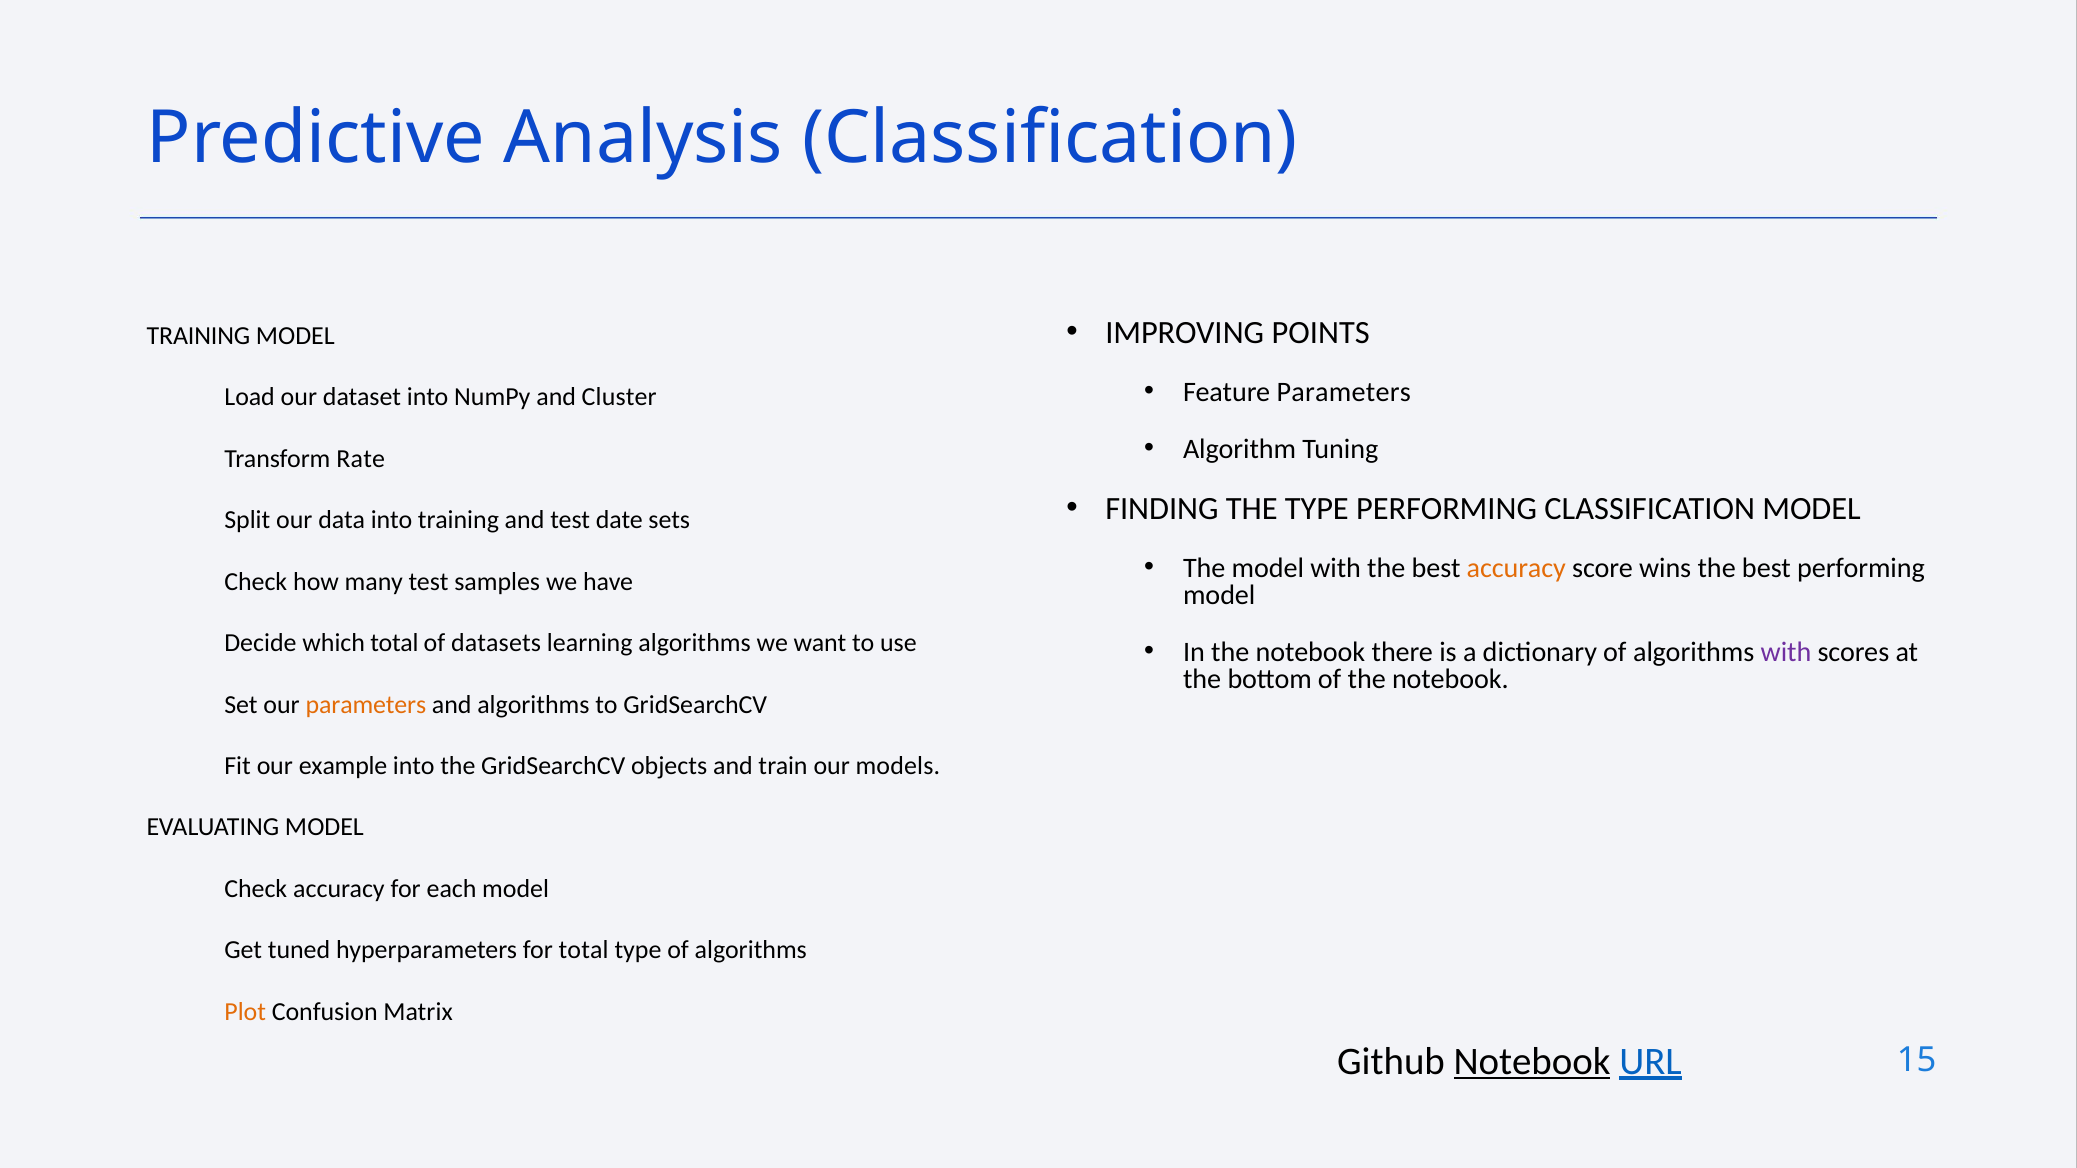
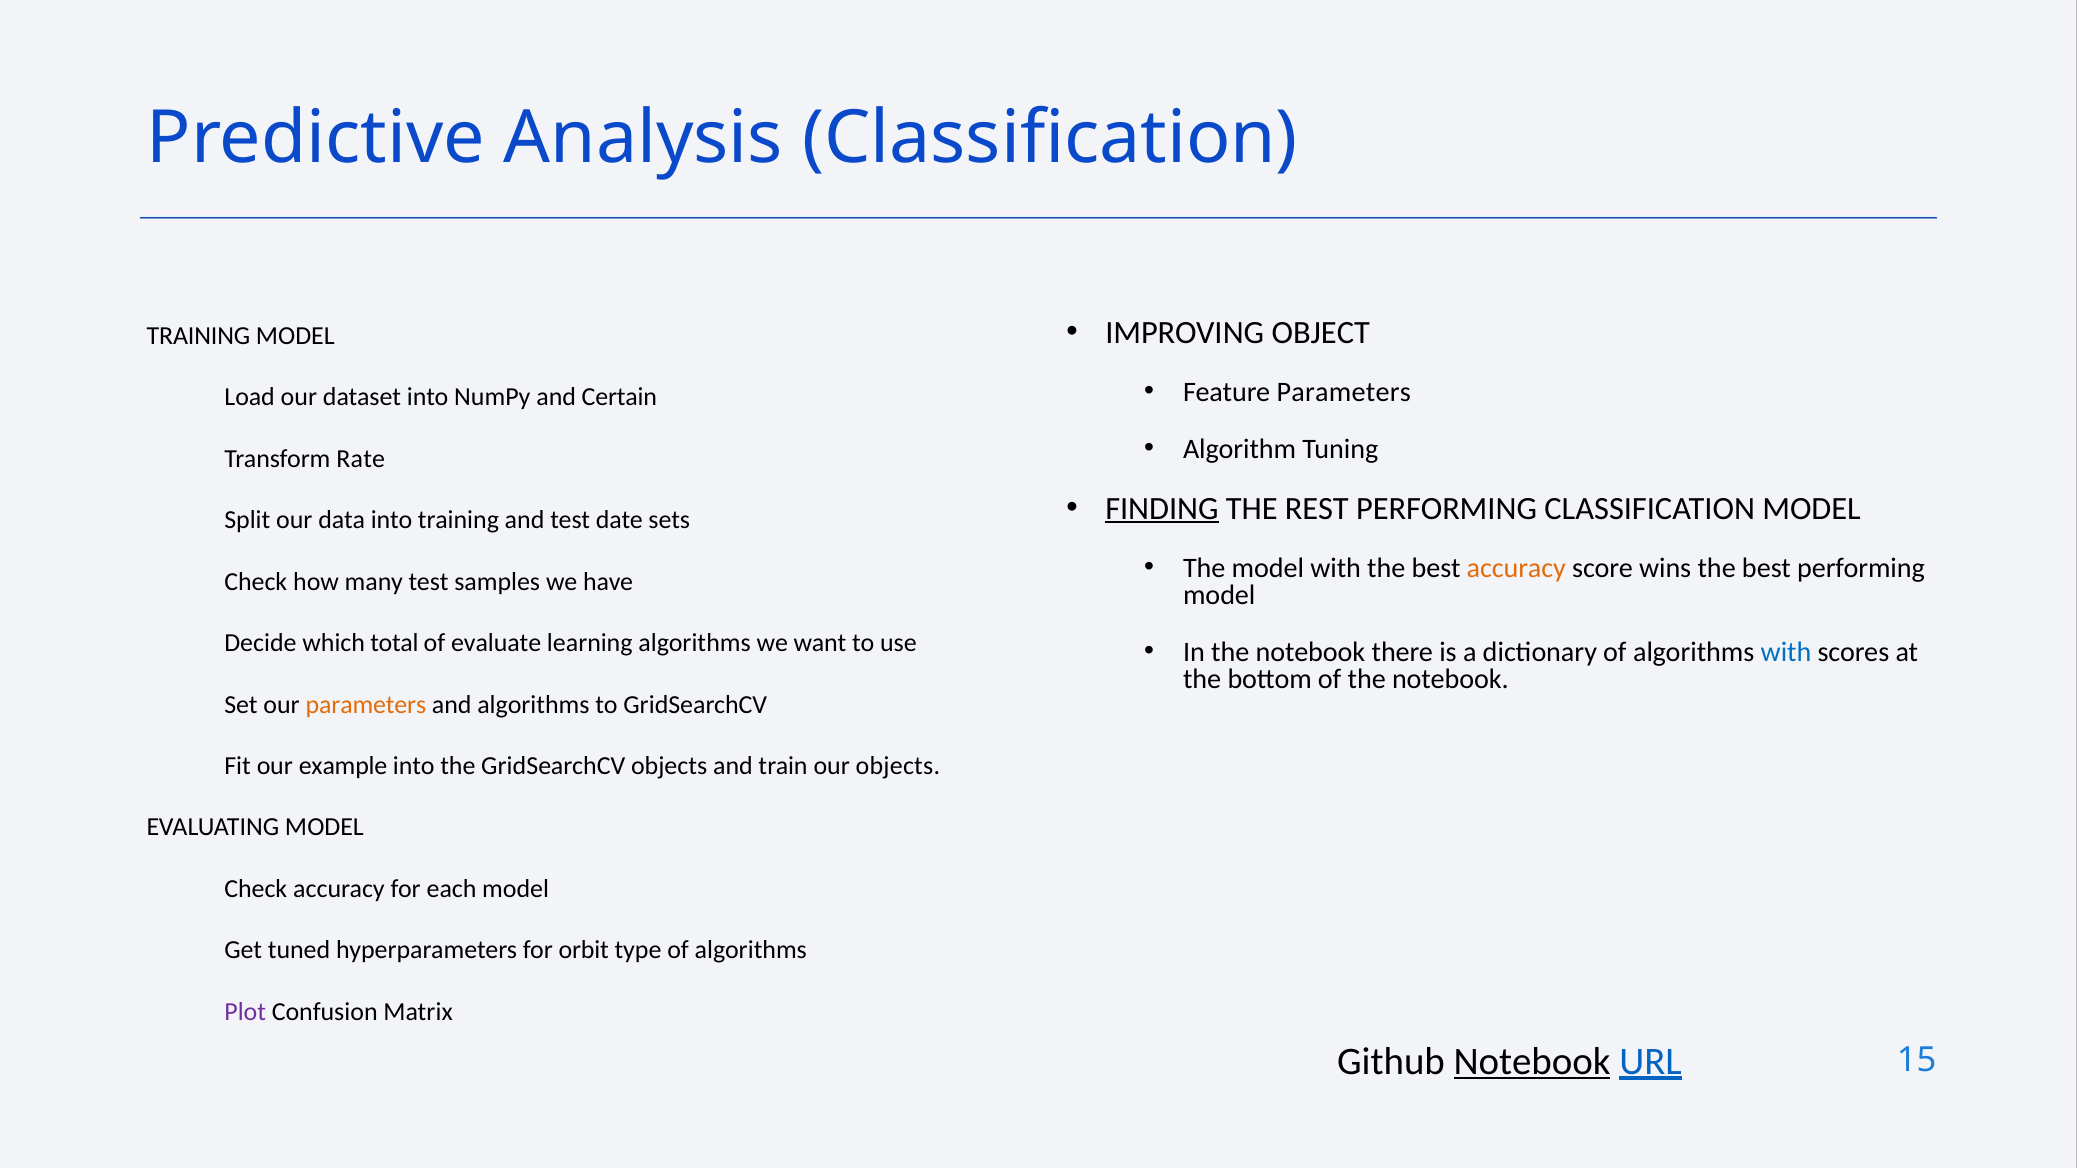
POINTS: POINTS -> OBJECT (1321, 333)
Cluster: Cluster -> Certain (619, 397)
FINDING underline: none -> present (1162, 509)
THE TYPE: TYPE -> REST (1317, 509)
datasets: datasets -> evaluate (496, 643)
with colour: purple -> blue (1786, 652)
our models: models -> objects (898, 766)
for total: total -> orbit (584, 951)
Plot colour: orange -> purple (245, 1012)
